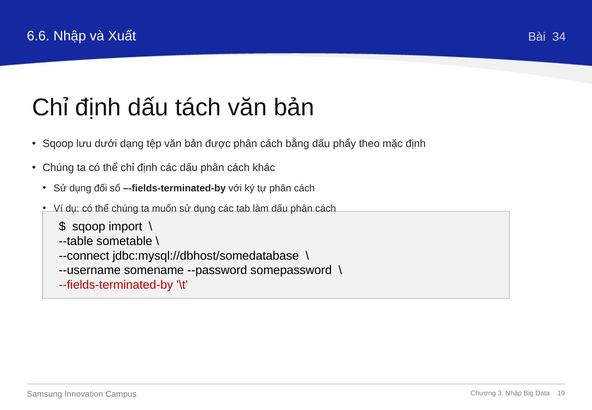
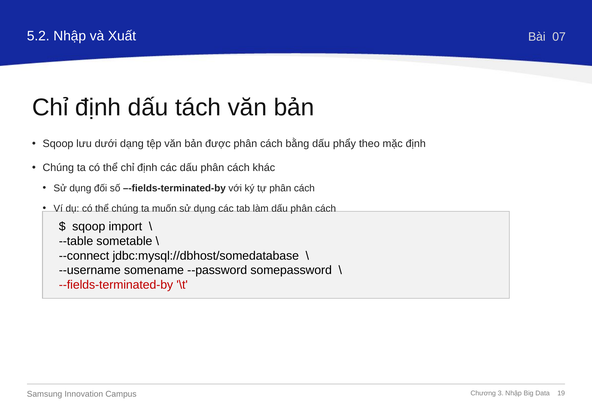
6.6: 6.6 -> 5.2 (38, 36)
34: 34 -> 07 (559, 37)
